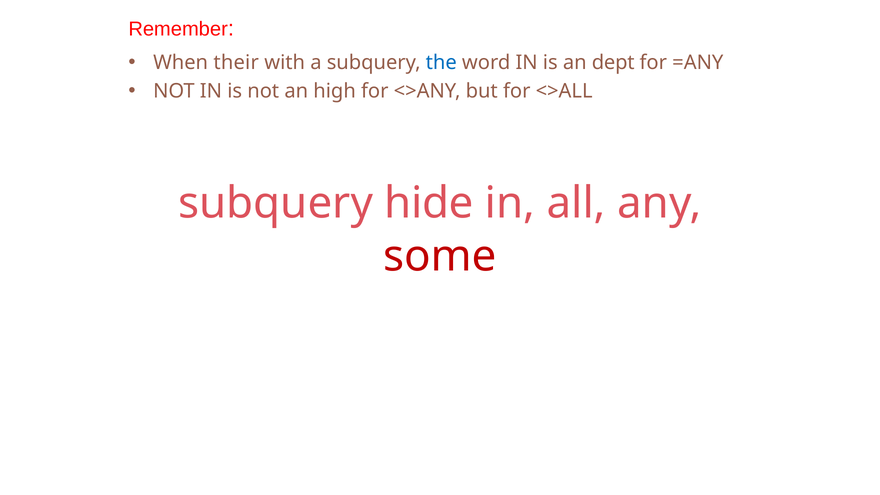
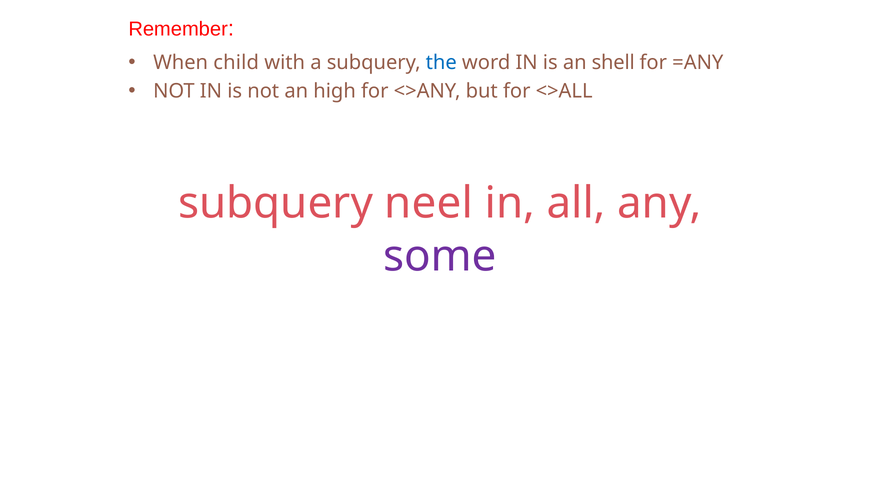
their: their -> child (236, 63)
dept: dept -> shell (613, 63)
hide: hide -> neel (429, 203)
some colour: red -> purple (440, 256)
